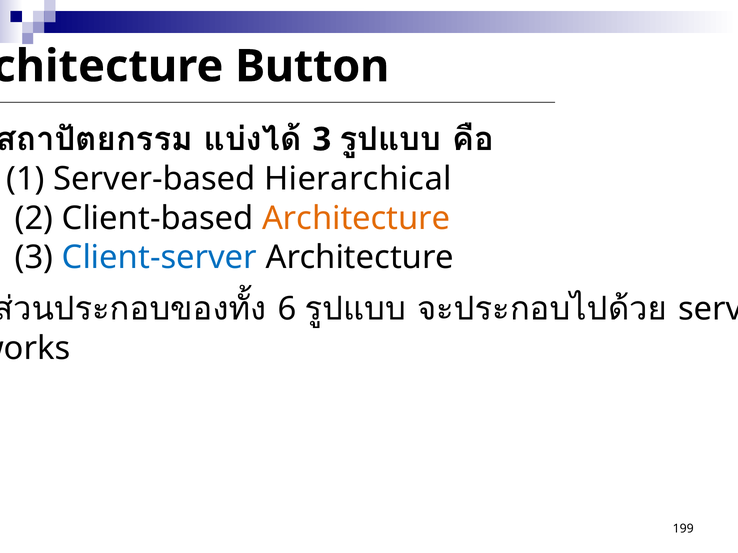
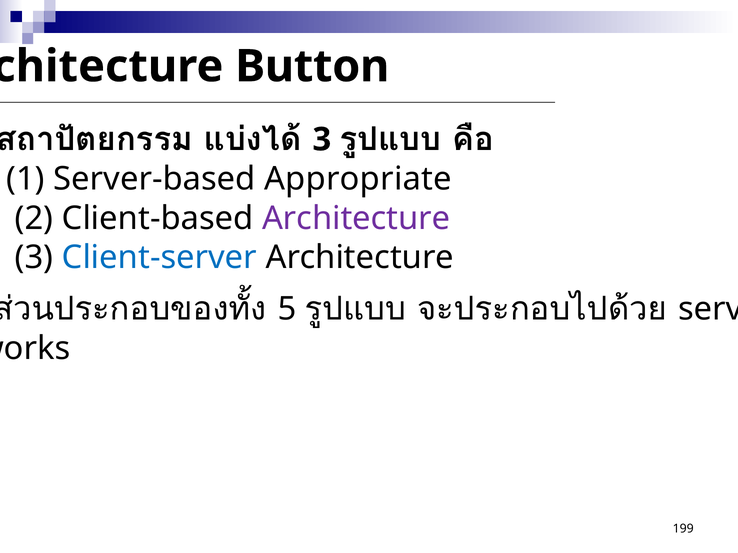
Hierarchical: Hierarchical -> Appropriate (358, 179)
Architecture colour: orange -> purple (356, 218)
6: 6 -> 5 (287, 309)
